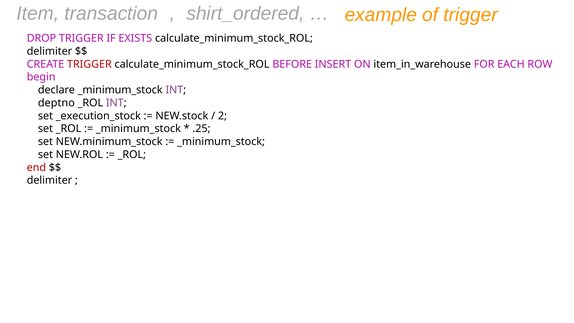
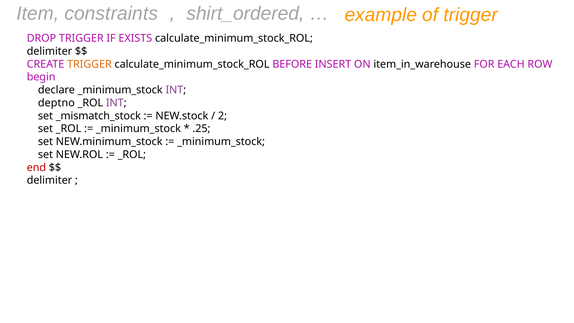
transaction: transaction -> constraints (111, 14)
TRIGGER colour: red -> orange (89, 64)
_execution_stock: _execution_stock -> _mismatch_stock (98, 116)
